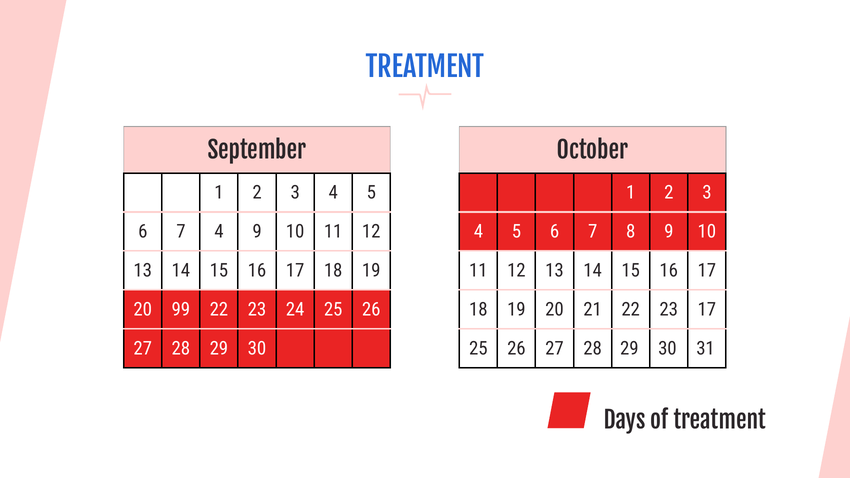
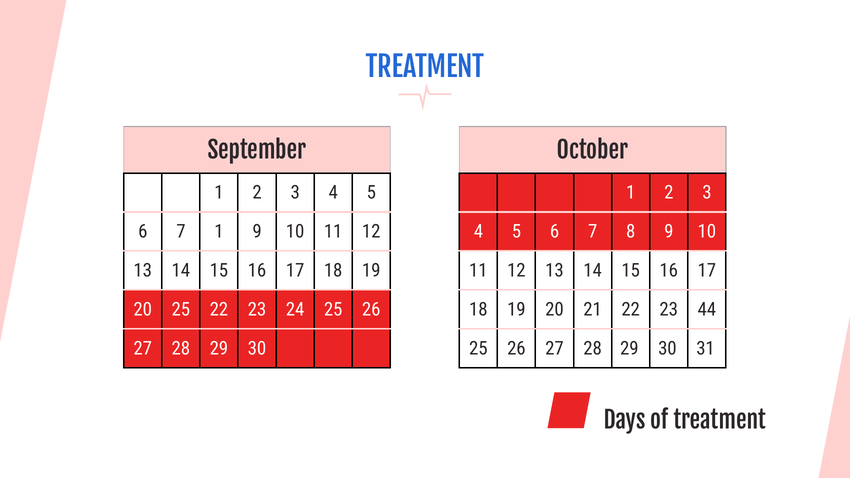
7 4: 4 -> 1 (219, 232)
20 99: 99 -> 25 (181, 310)
23 17: 17 -> 44 (707, 310)
